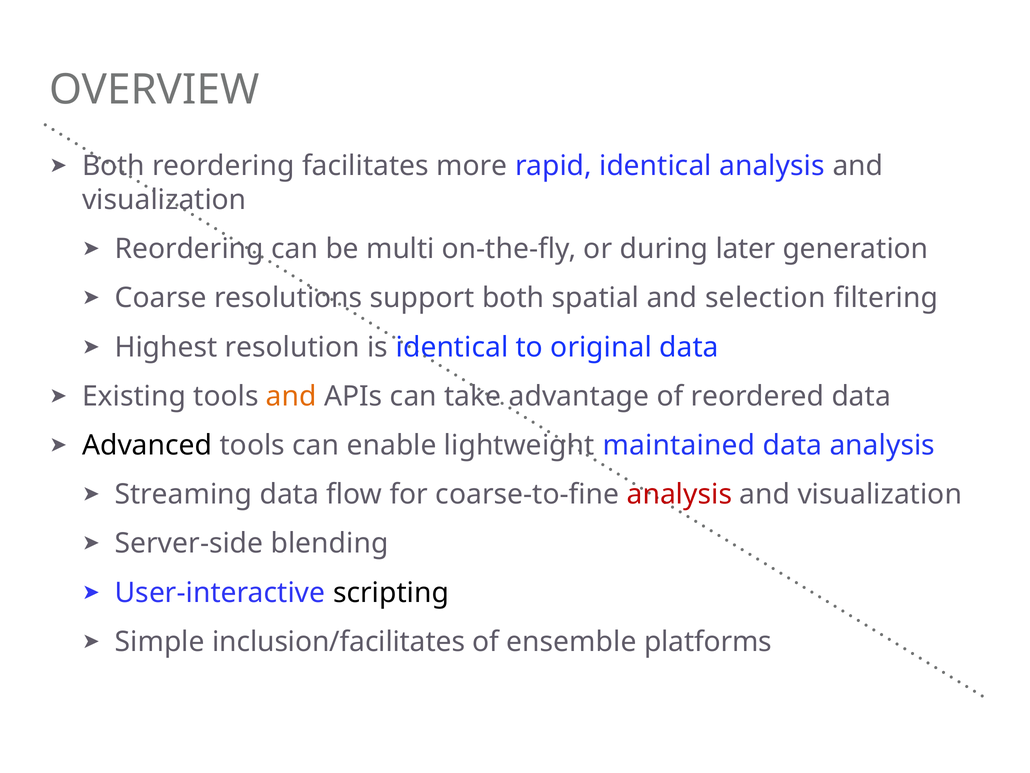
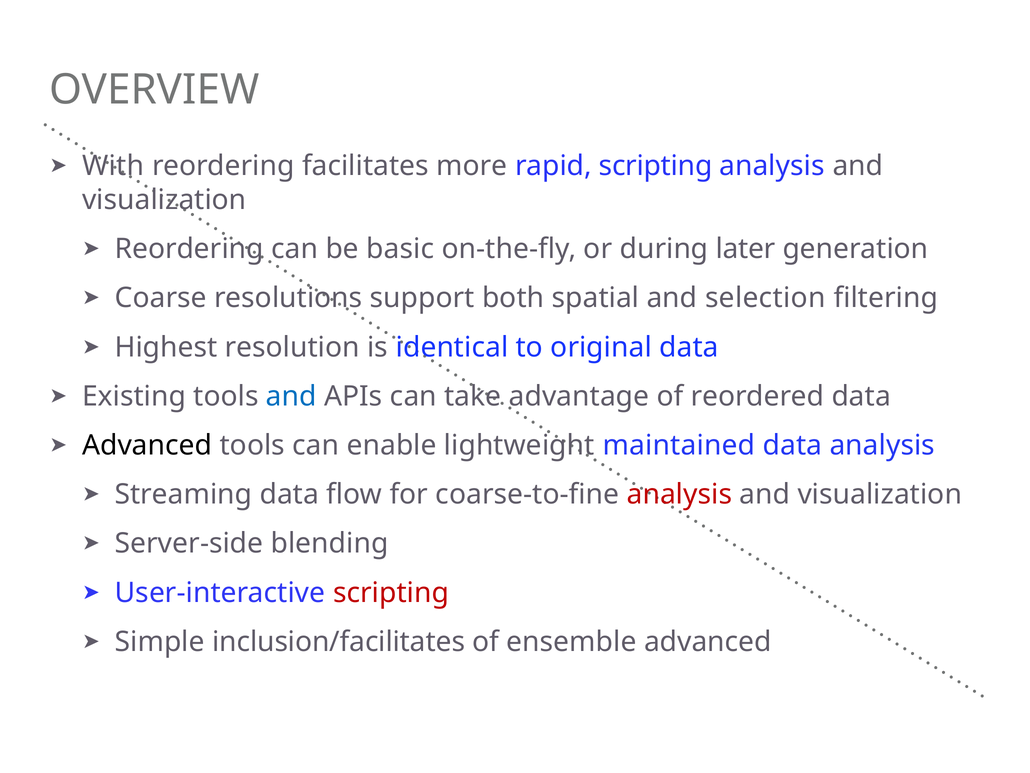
Both: Both -> With (113, 166)
rapid identical: identical -> scripting (656, 166)
multi: multi -> basic (400, 249)
and colour: orange -> blue (291, 396)
scripting colour: black -> red (391, 592)
ensemble platforms: platforms -> advanced (708, 641)
